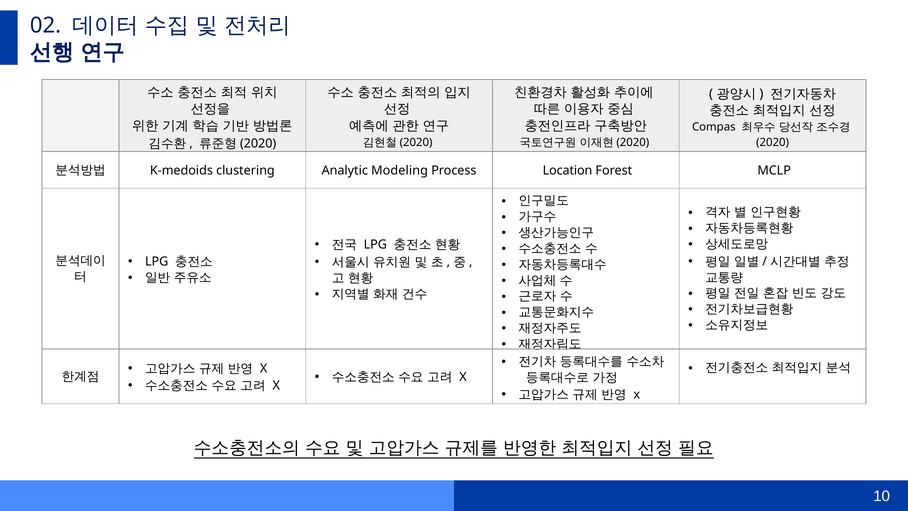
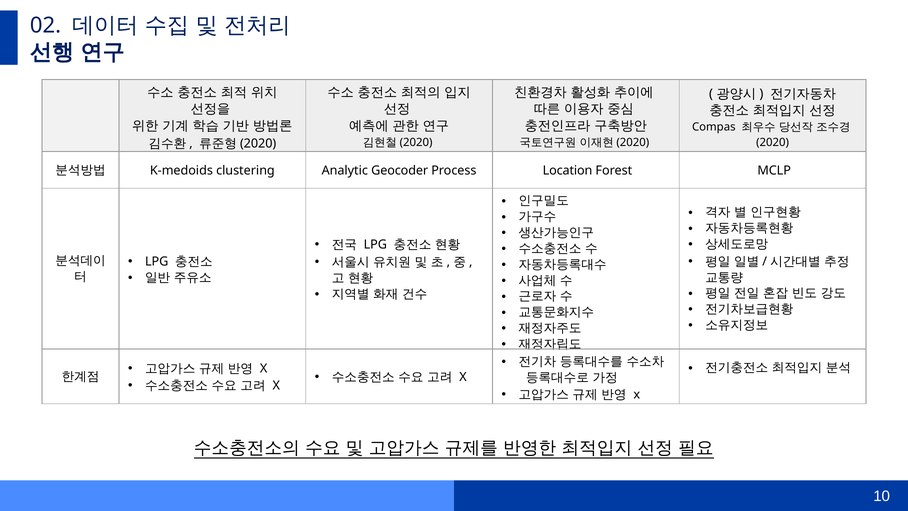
Modeling: Modeling -> Geocoder (400, 171)
